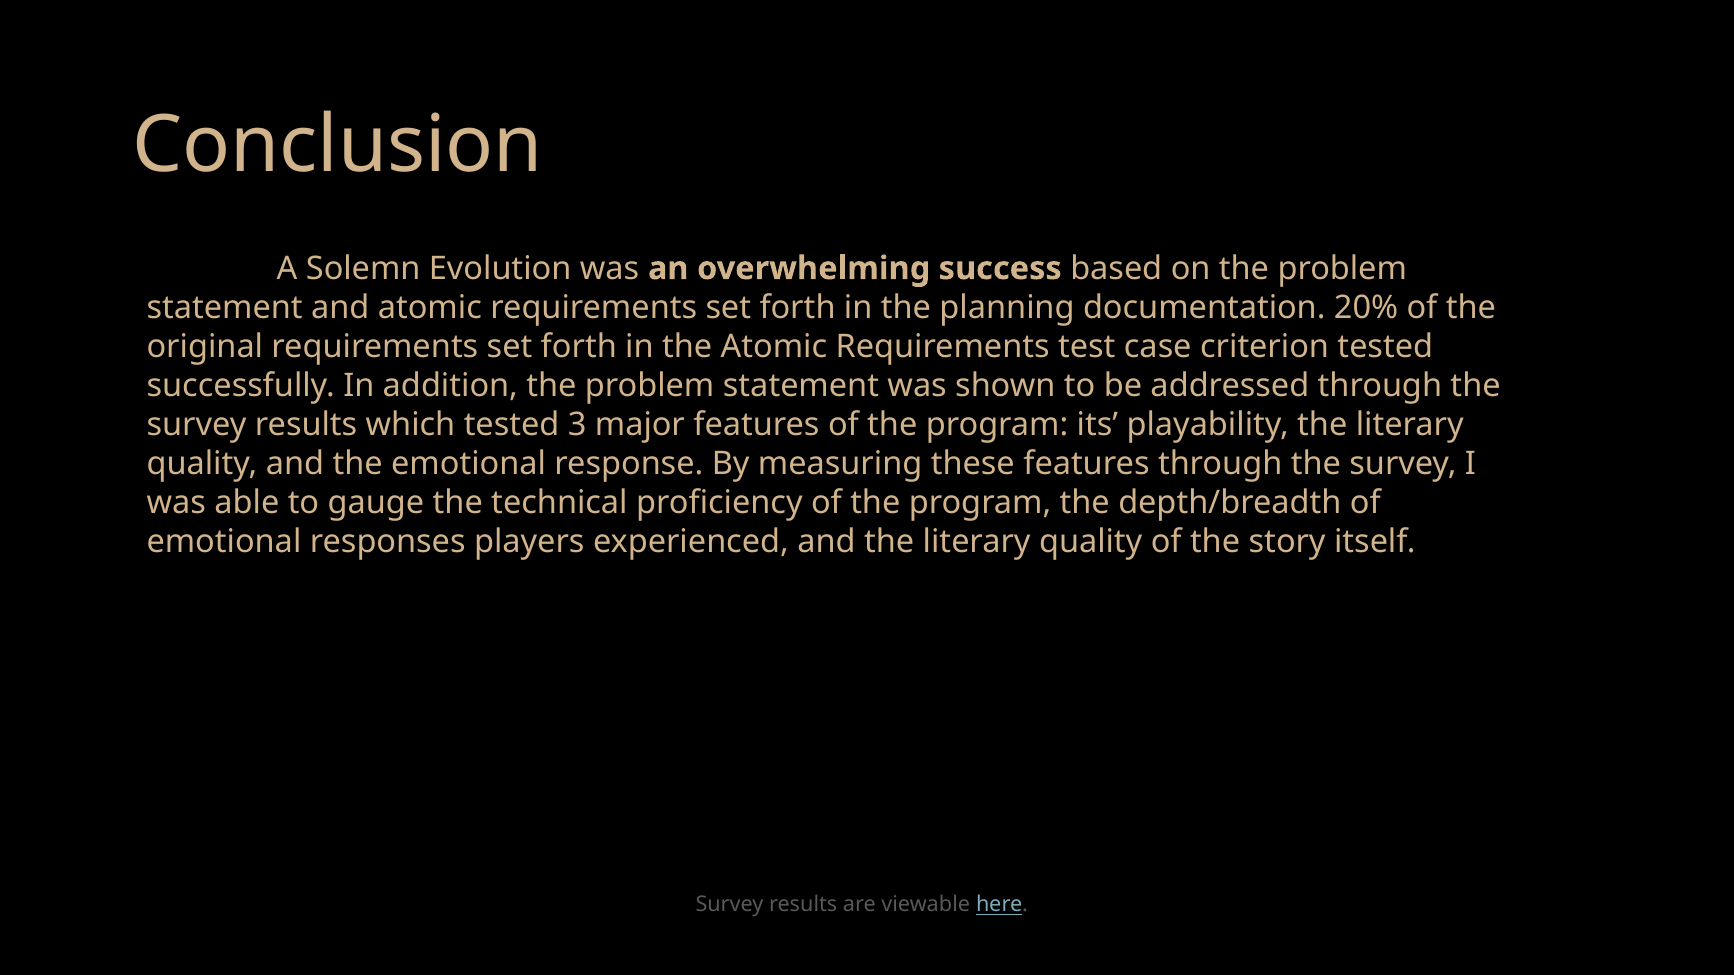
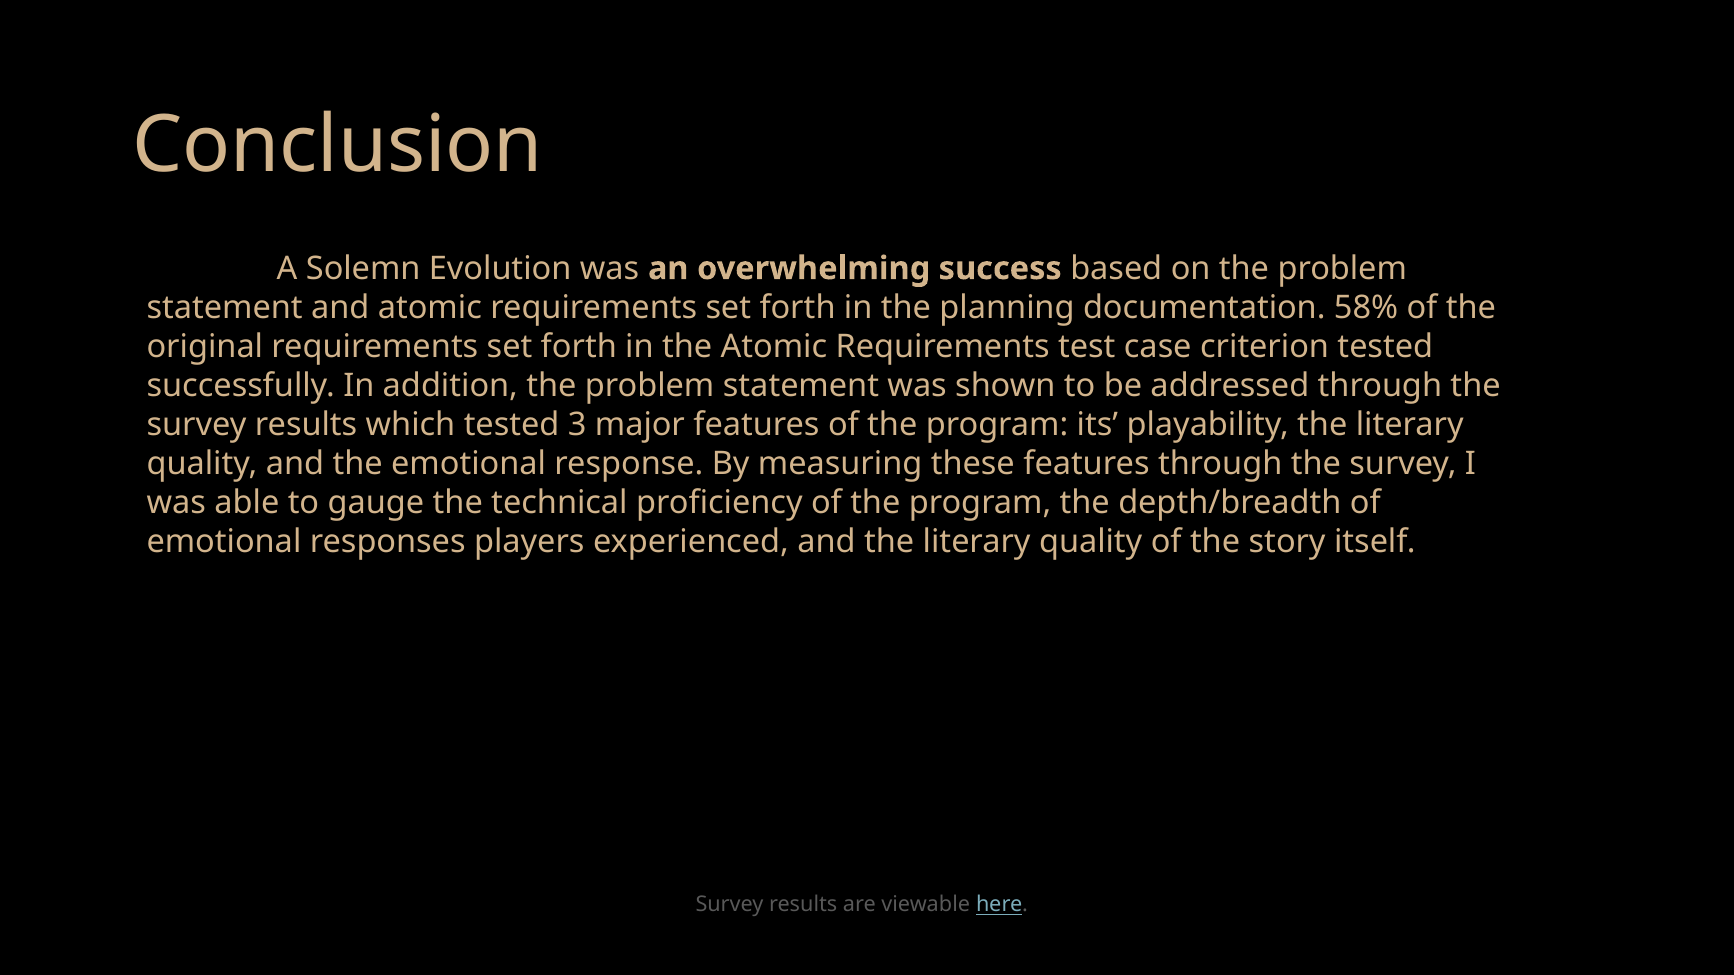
20%: 20% -> 58% (1366, 308)
